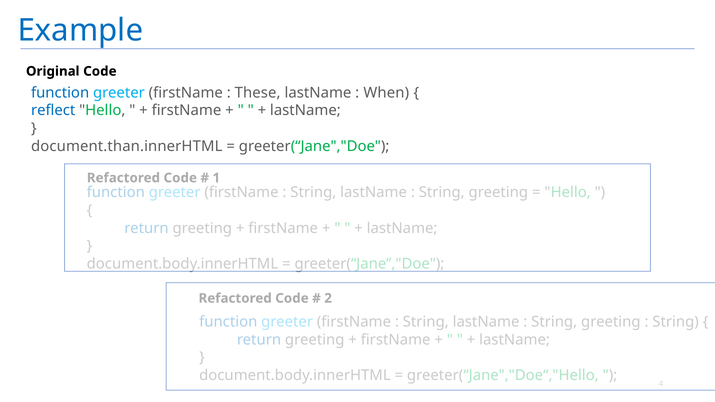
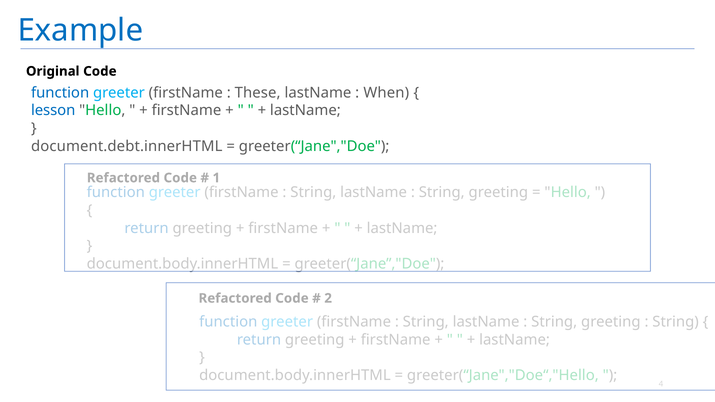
reflect: reflect -> lesson (53, 111)
document.than.innerHTML: document.than.innerHTML -> document.debt.innerHTML (127, 146)
